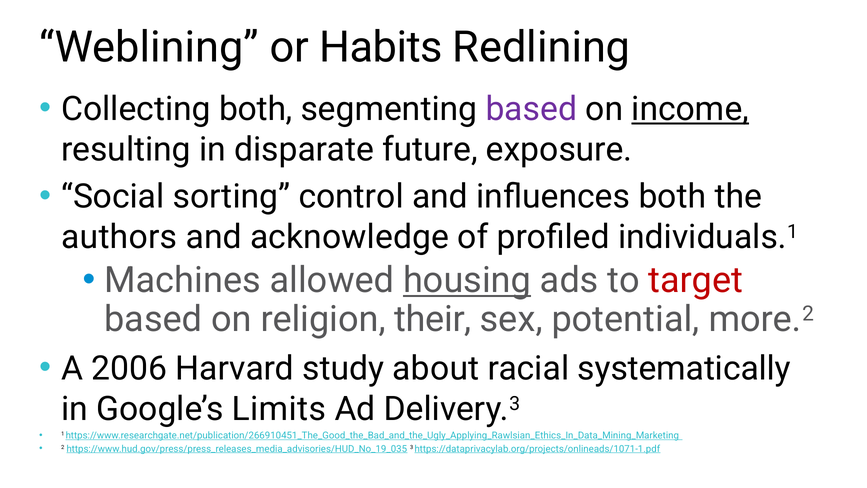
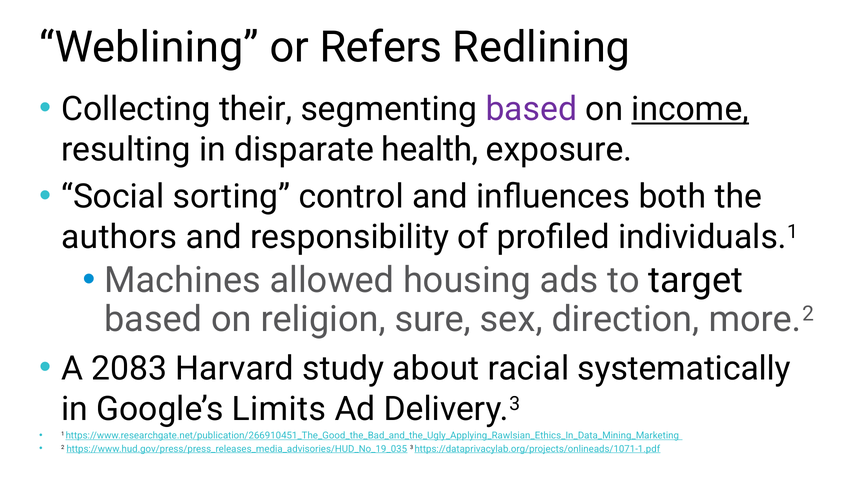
Habits: Habits -> Refers (381, 47)
Collecting both: both -> their (256, 109)
future: future -> health (430, 149)
acknowledge: acknowledge -> responsibility (350, 237)
housing underline: present -> none (467, 280)
target colour: red -> black (696, 280)
their: their -> sure (433, 319)
potential: potential -> direction (626, 319)
2006: 2006 -> 2083 (129, 368)
